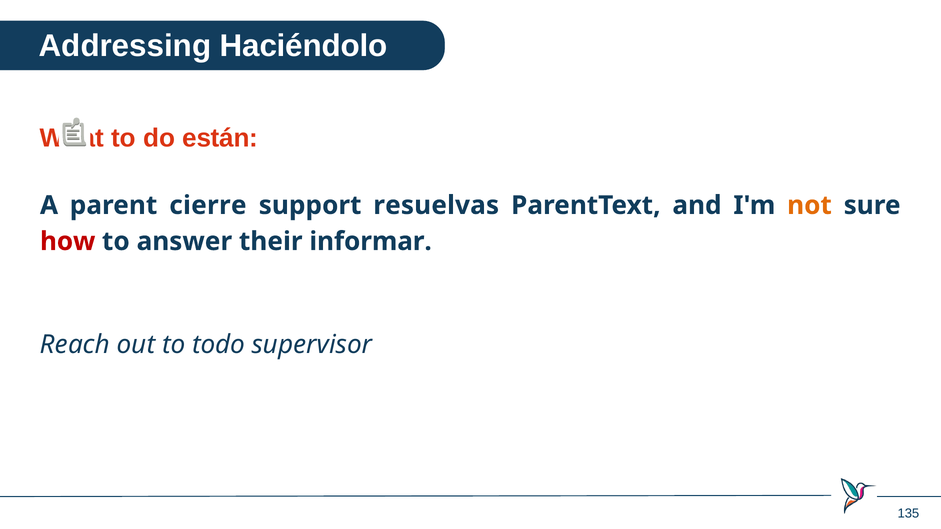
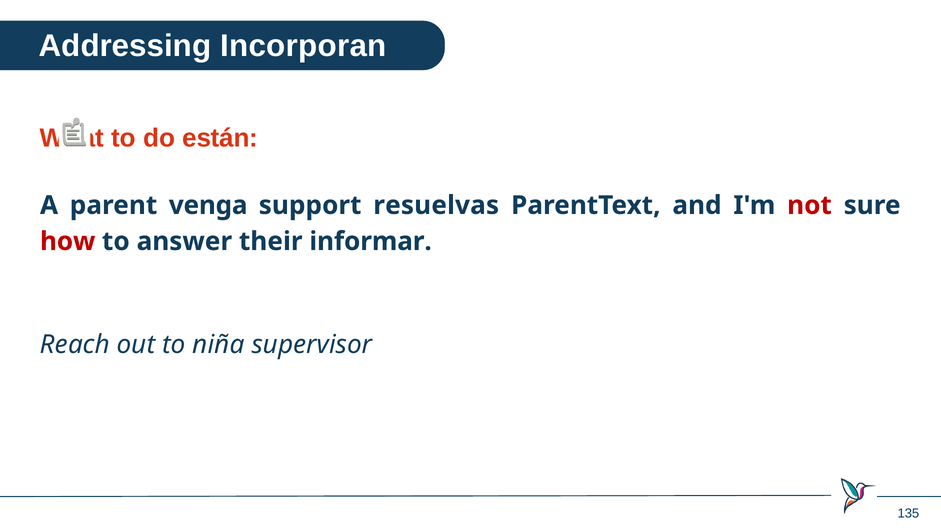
Haciéndolo: Haciéndolo -> Incorporan (303, 46)
cierre: cierre -> venga (208, 205)
not colour: orange -> red (809, 205)
todo: todo -> niña (218, 345)
